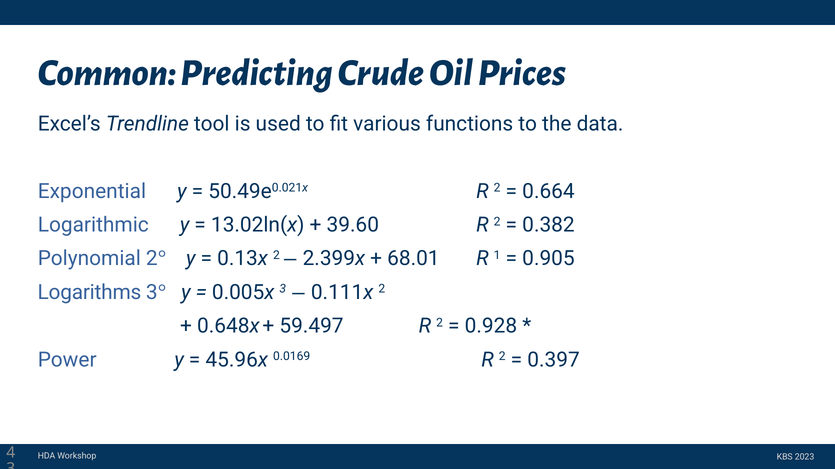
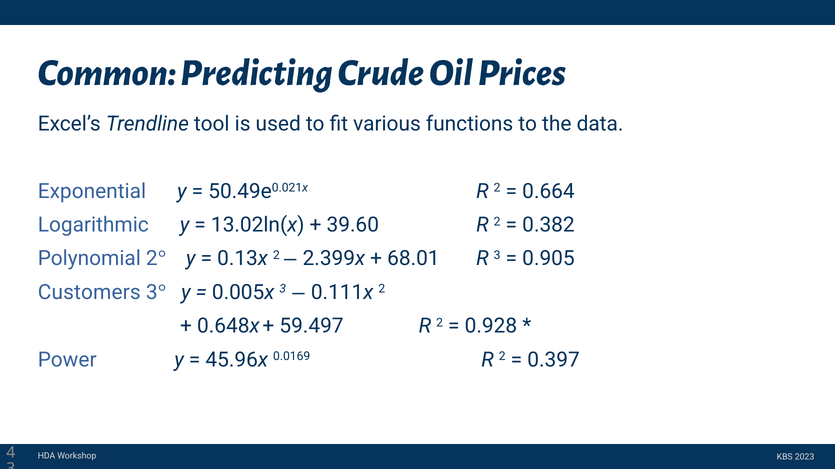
R 1: 1 -> 3 (497, 256)
Logarithms: Logarithms -> Customers (89, 293)
